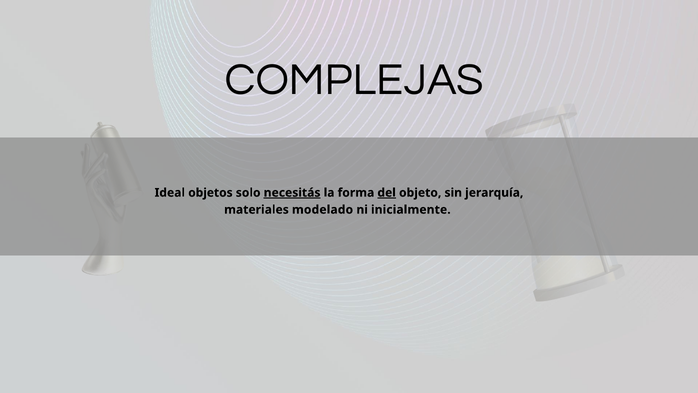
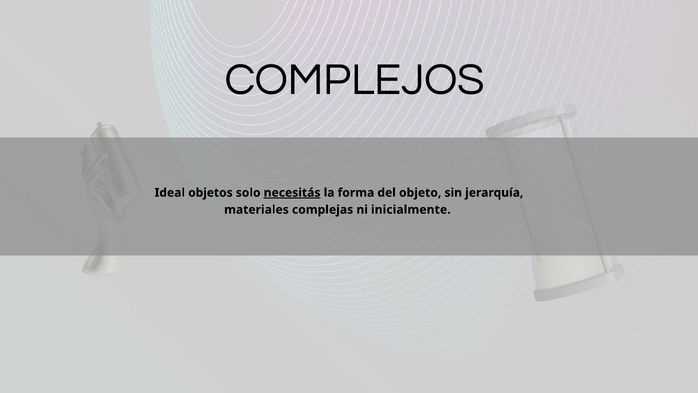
COMPLEJAS: COMPLEJAS -> COMPLEJOS (355, 79)
del underline: present -> none (387, 193)
modelado: modelado -> complejas (323, 209)
